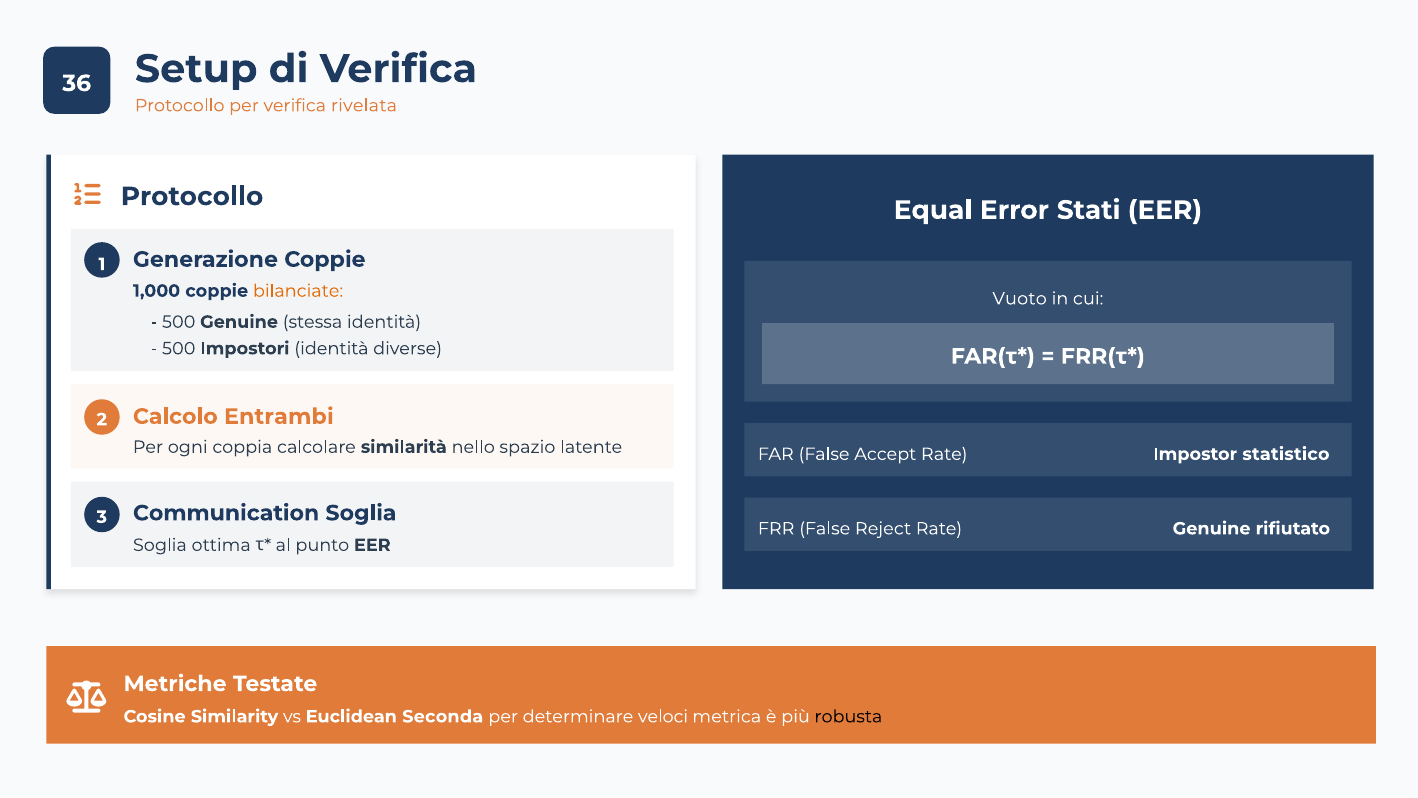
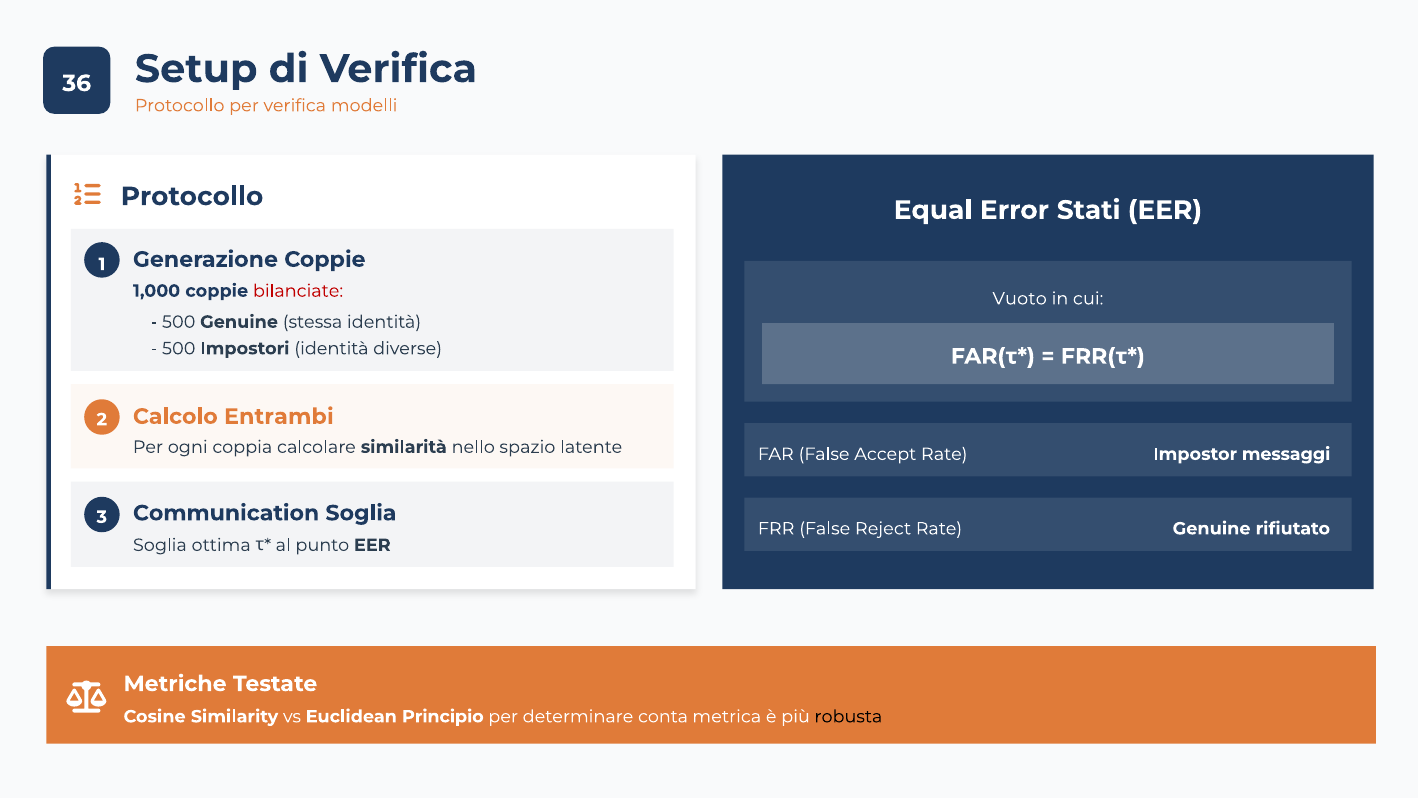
rivelata: rivelata -> modelli (364, 105)
bilanciate colour: orange -> red (298, 291)
statistico: statistico -> messaggi (1286, 454)
Seconda: Seconda -> Principio (443, 716)
veloci: veloci -> conta (663, 716)
